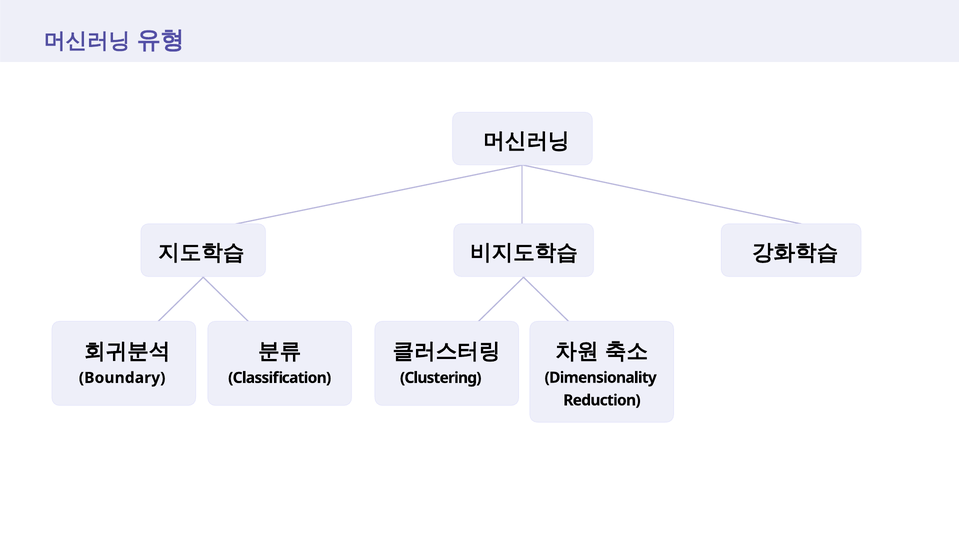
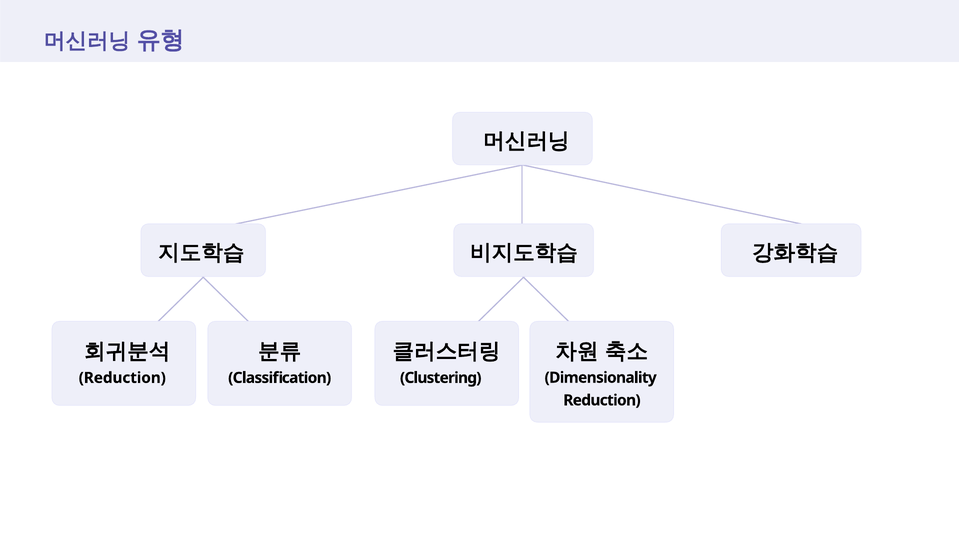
Boundary: Boundary -> Reduction (122, 377)
